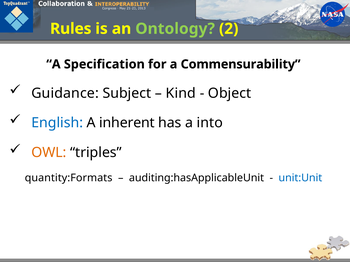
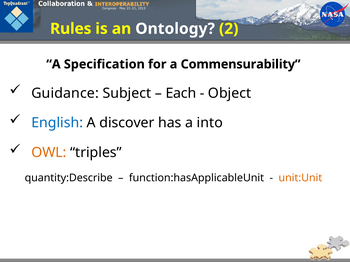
Ontology colour: light green -> white (175, 29)
Kind: Kind -> Each (181, 93)
inherent: inherent -> discover (127, 123)
quantity:Formats: quantity:Formats -> quantity:Describe (69, 178)
auditing:hasApplicableUnit: auditing:hasApplicableUnit -> function:hasApplicableUnit (196, 178)
unit:Unit colour: blue -> orange (300, 178)
